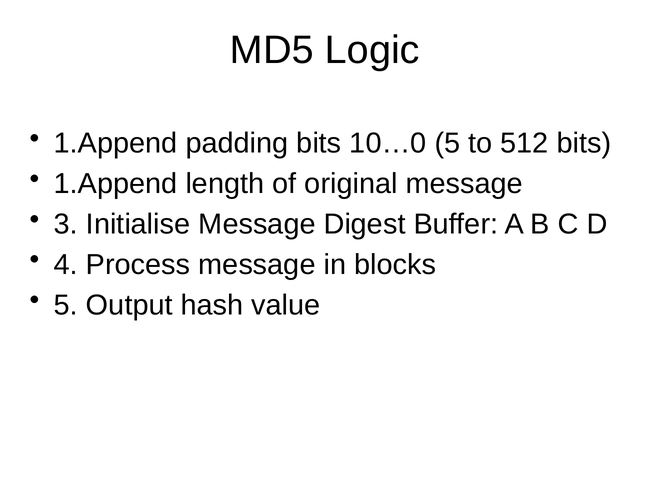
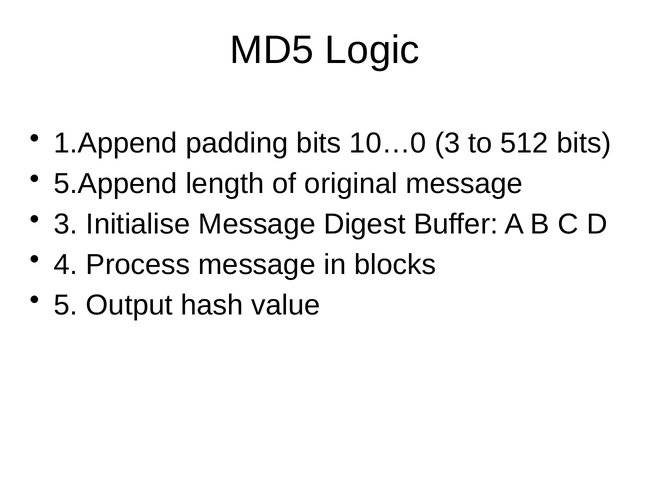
10…0 5: 5 -> 3 (447, 143)
1.Append: 1.Append -> 5.Append (116, 184)
